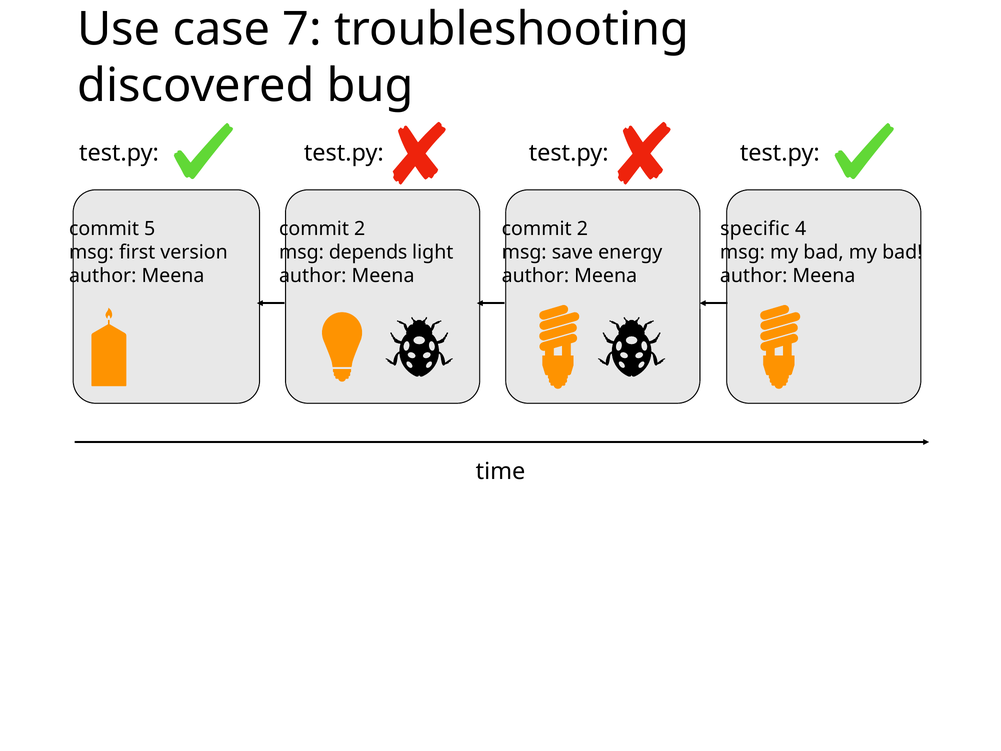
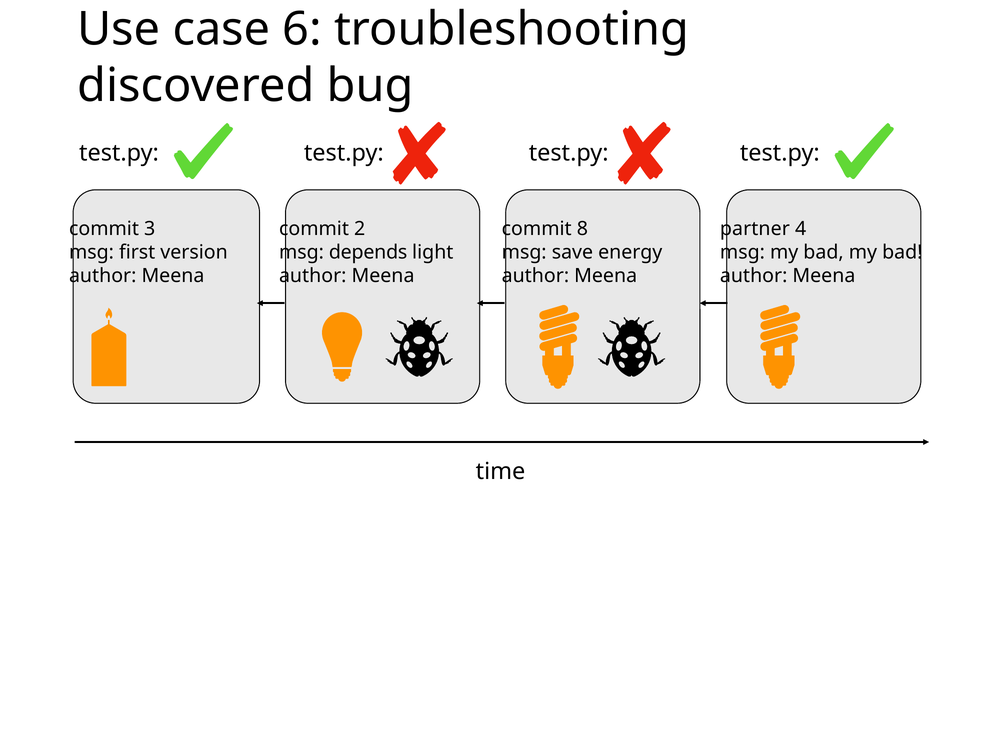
7: 7 -> 6 (302, 29)
5: 5 -> 3 (150, 229)
2: 2 -> 8 (582, 229)
specific: specific -> partner (755, 229)
